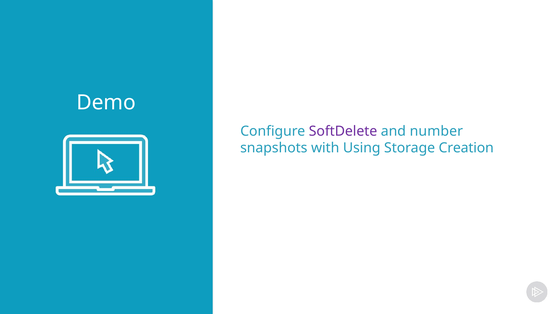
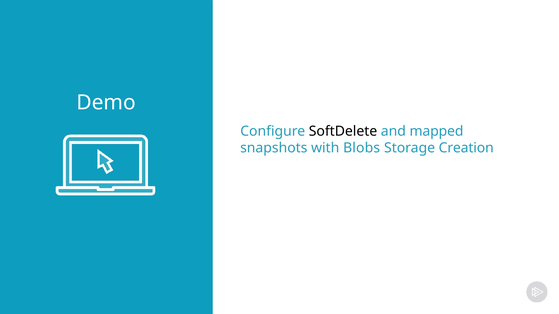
SoftDelete colour: purple -> black (343, 131)
number: number -> mapped (436, 131)
Using: Using -> Blobs (362, 148)
